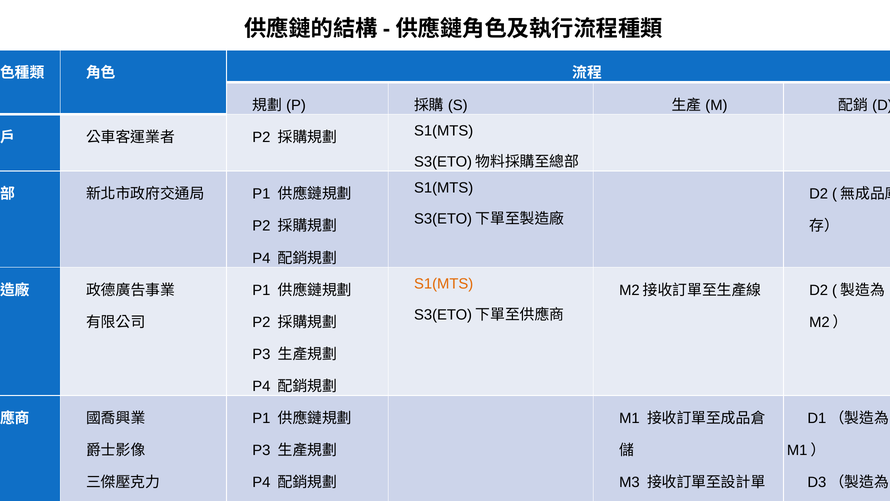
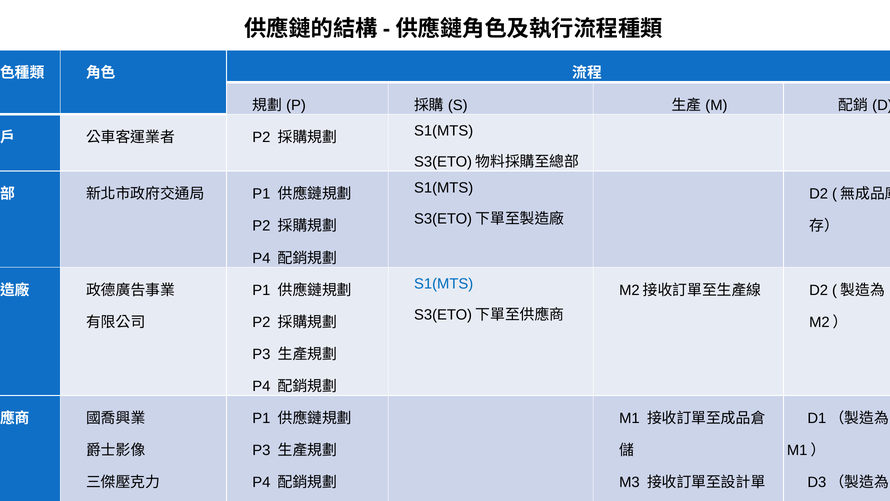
S1(MTS colour: orange -> blue (444, 284)
